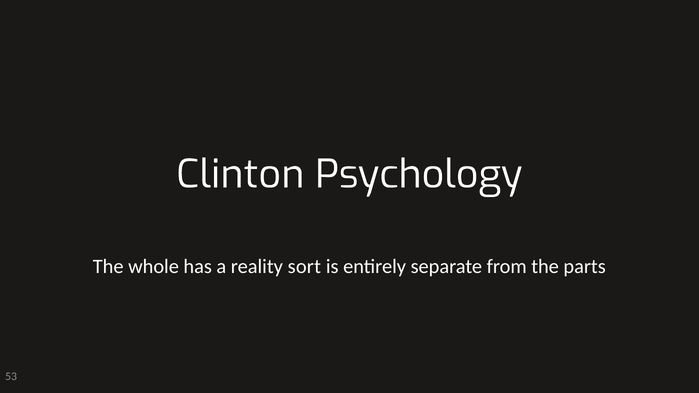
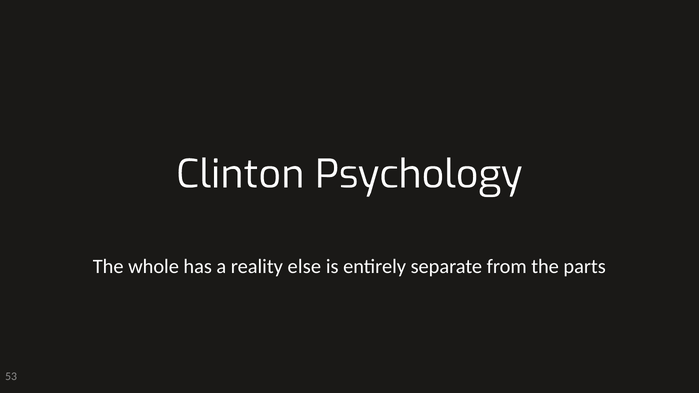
sort: sort -> else (304, 267)
